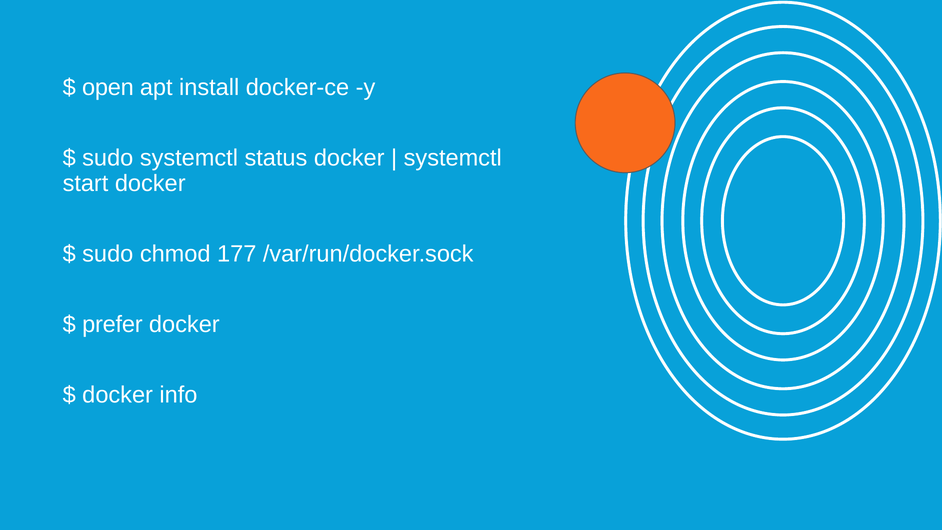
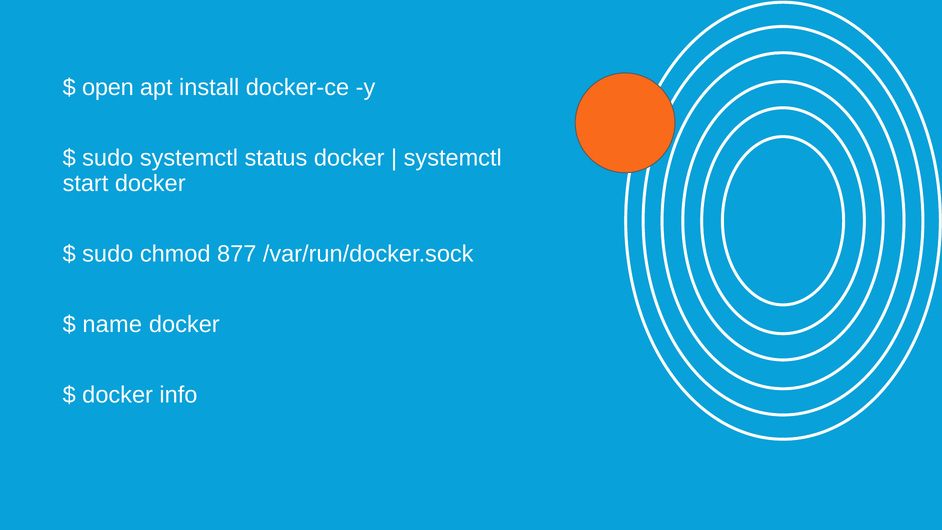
177: 177 -> 877 (237, 254)
prefer: prefer -> name (112, 324)
